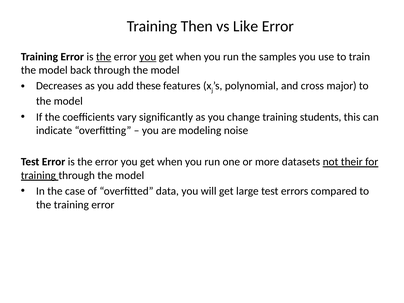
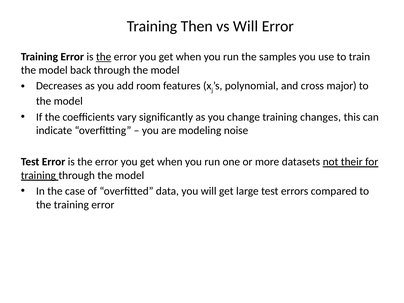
vs Like: Like -> Will (246, 26)
you underline: present -> none (148, 57)
these: these -> room (148, 86)
students: students -> changes (321, 117)
